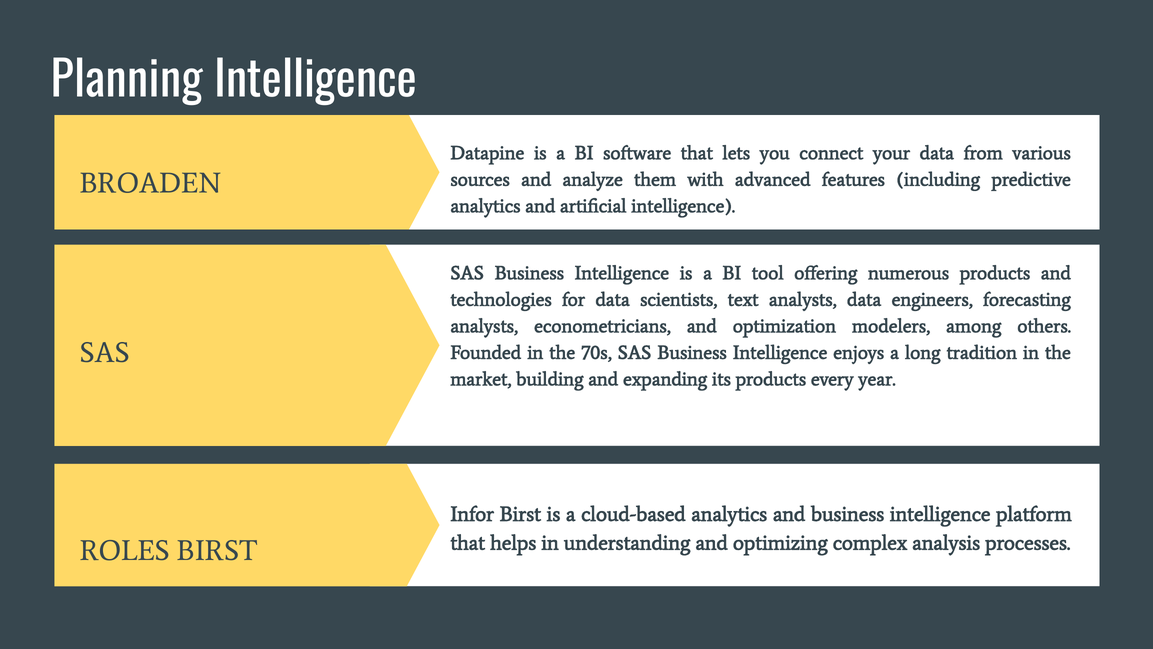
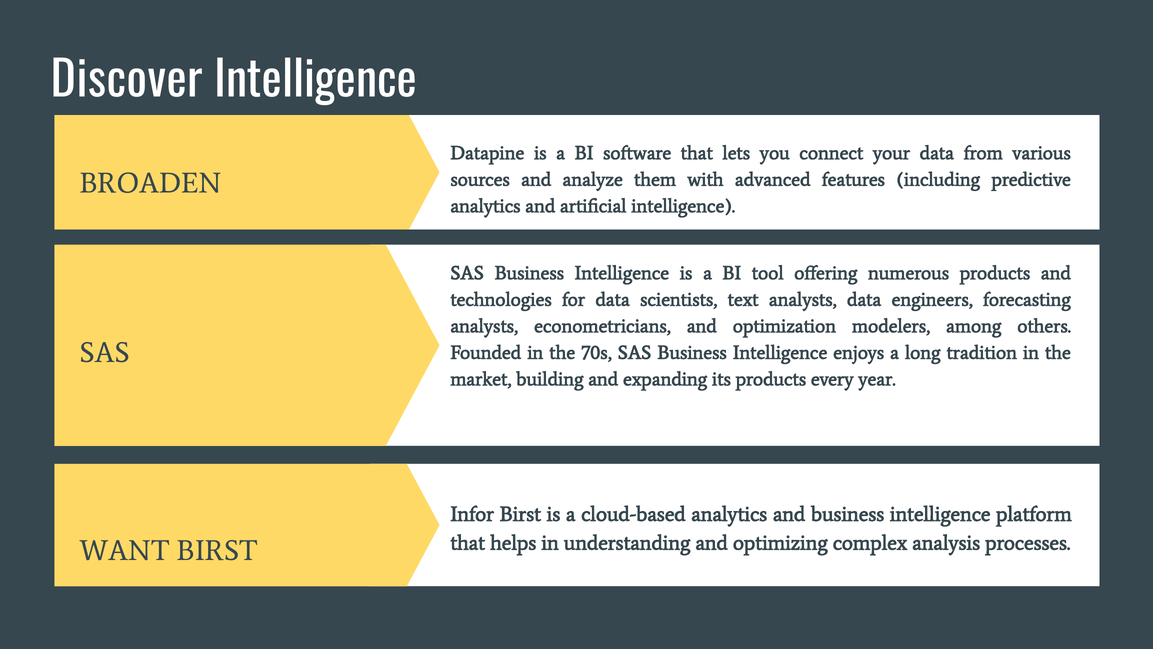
Planning: Planning -> Discover (127, 81)
ROLES: ROLES -> WANT (125, 550)
